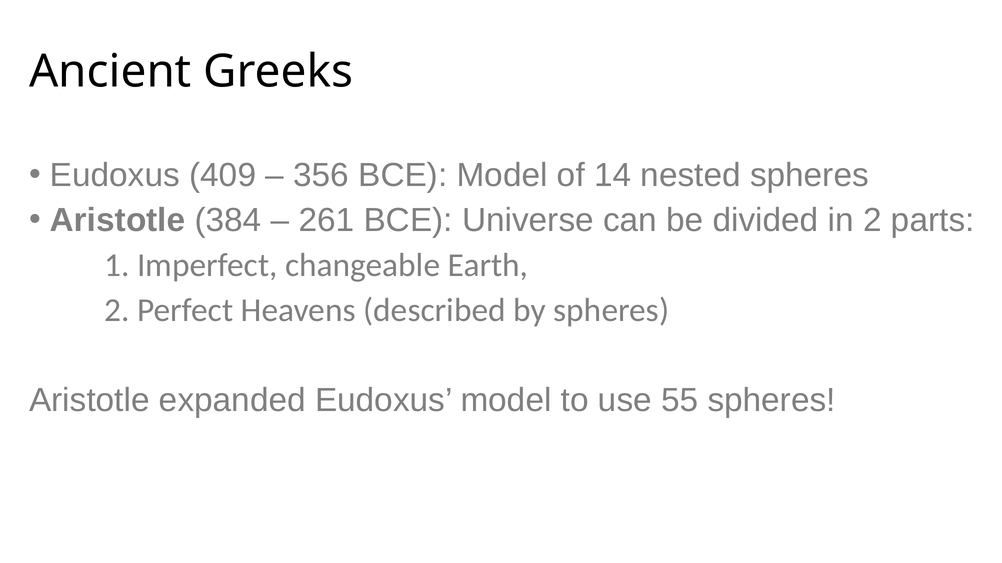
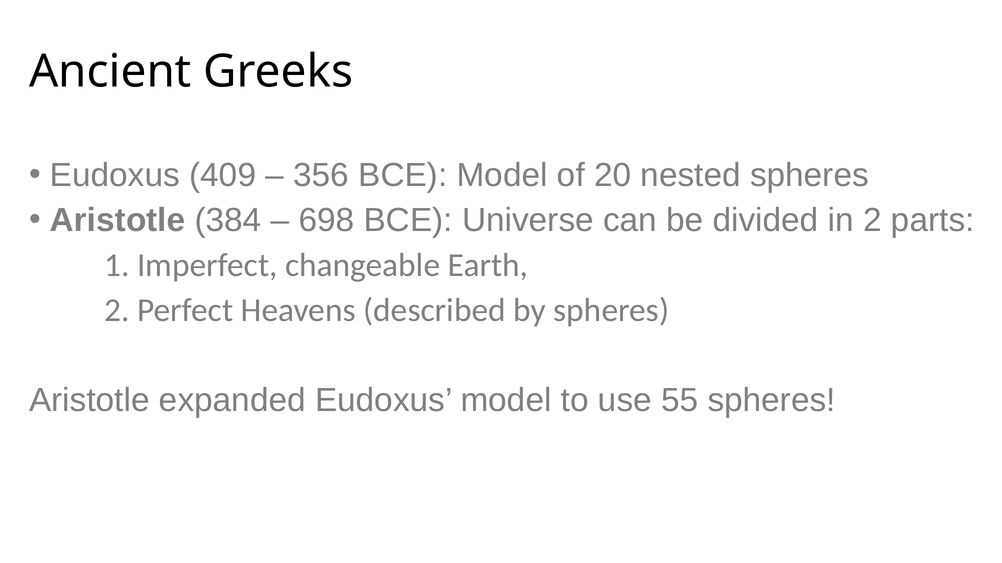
14: 14 -> 20 (613, 175)
261: 261 -> 698 (327, 221)
